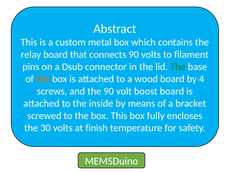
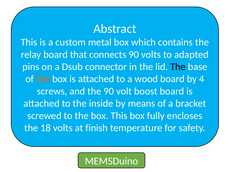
filament: filament -> adapted (191, 54)
The colour: green -> black (178, 67)
30: 30 -> 18 (46, 128)
